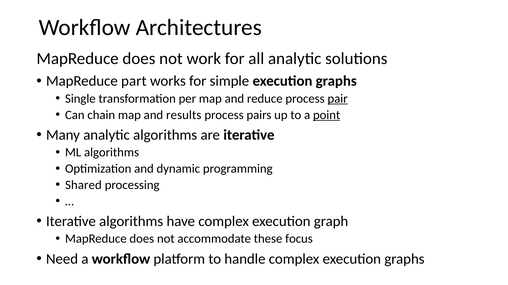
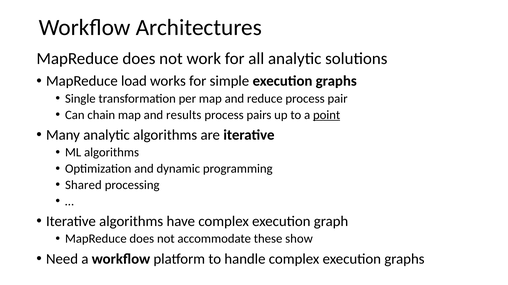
part: part -> load (134, 81)
pair underline: present -> none (338, 99)
focus: focus -> show (299, 239)
